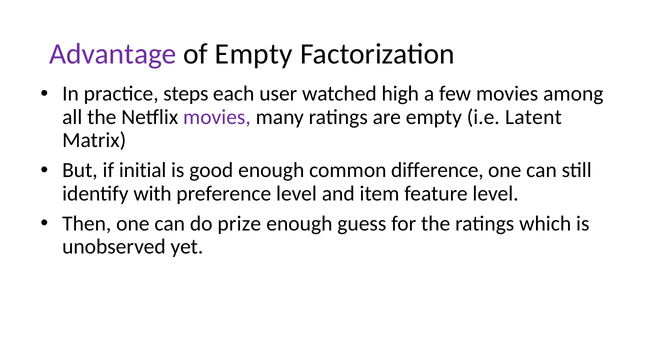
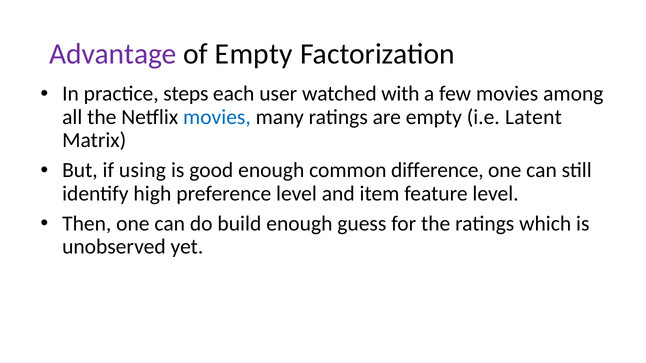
high: high -> with (400, 94)
movies colour: purple -> blue (217, 117)
initial: initial -> using (142, 170)
with: with -> high (152, 194)
prize: prize -> build (239, 224)
